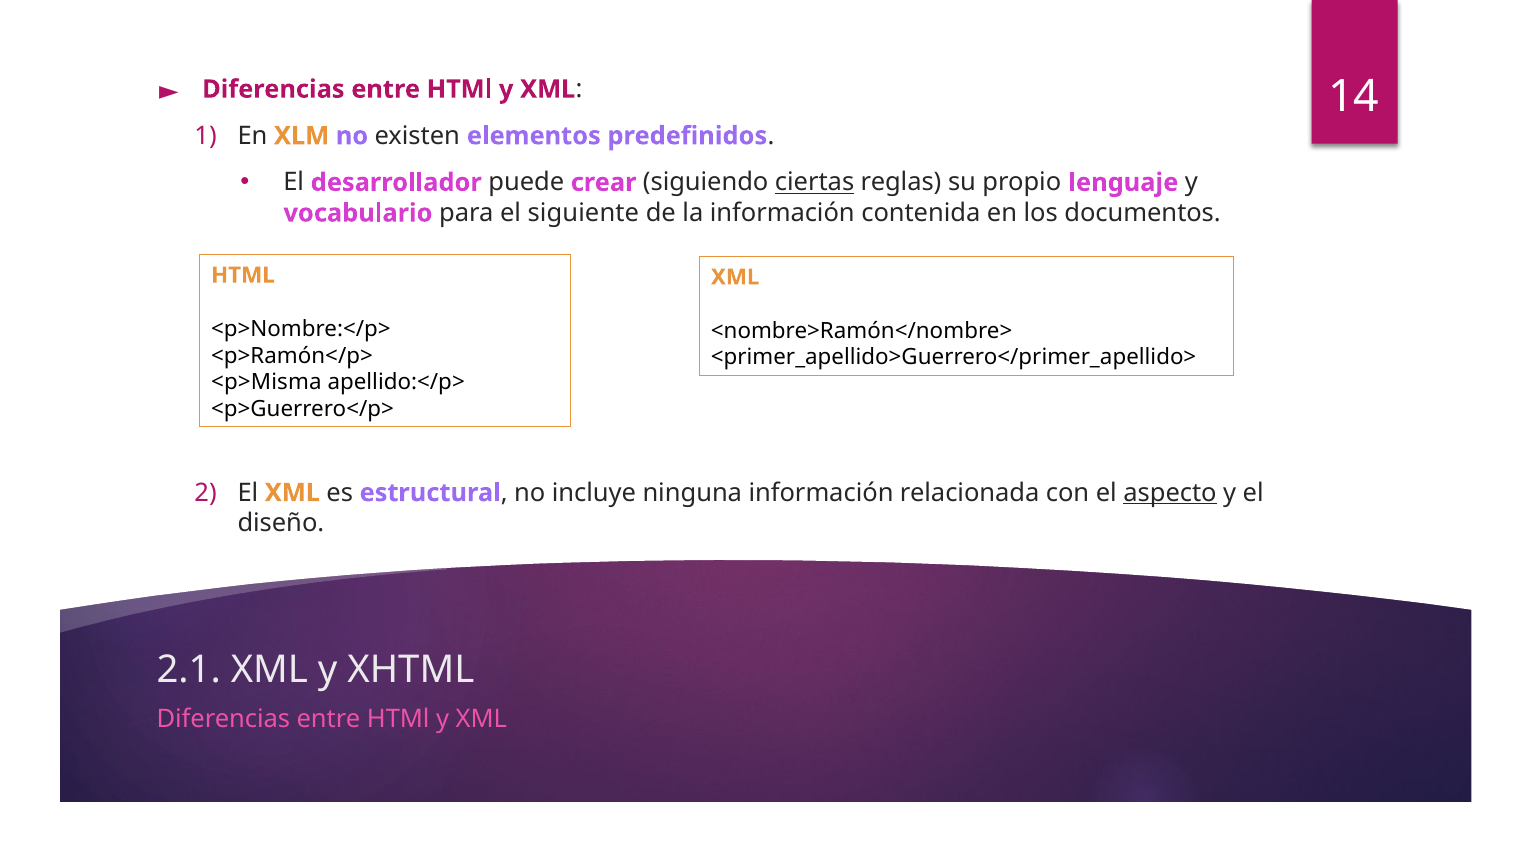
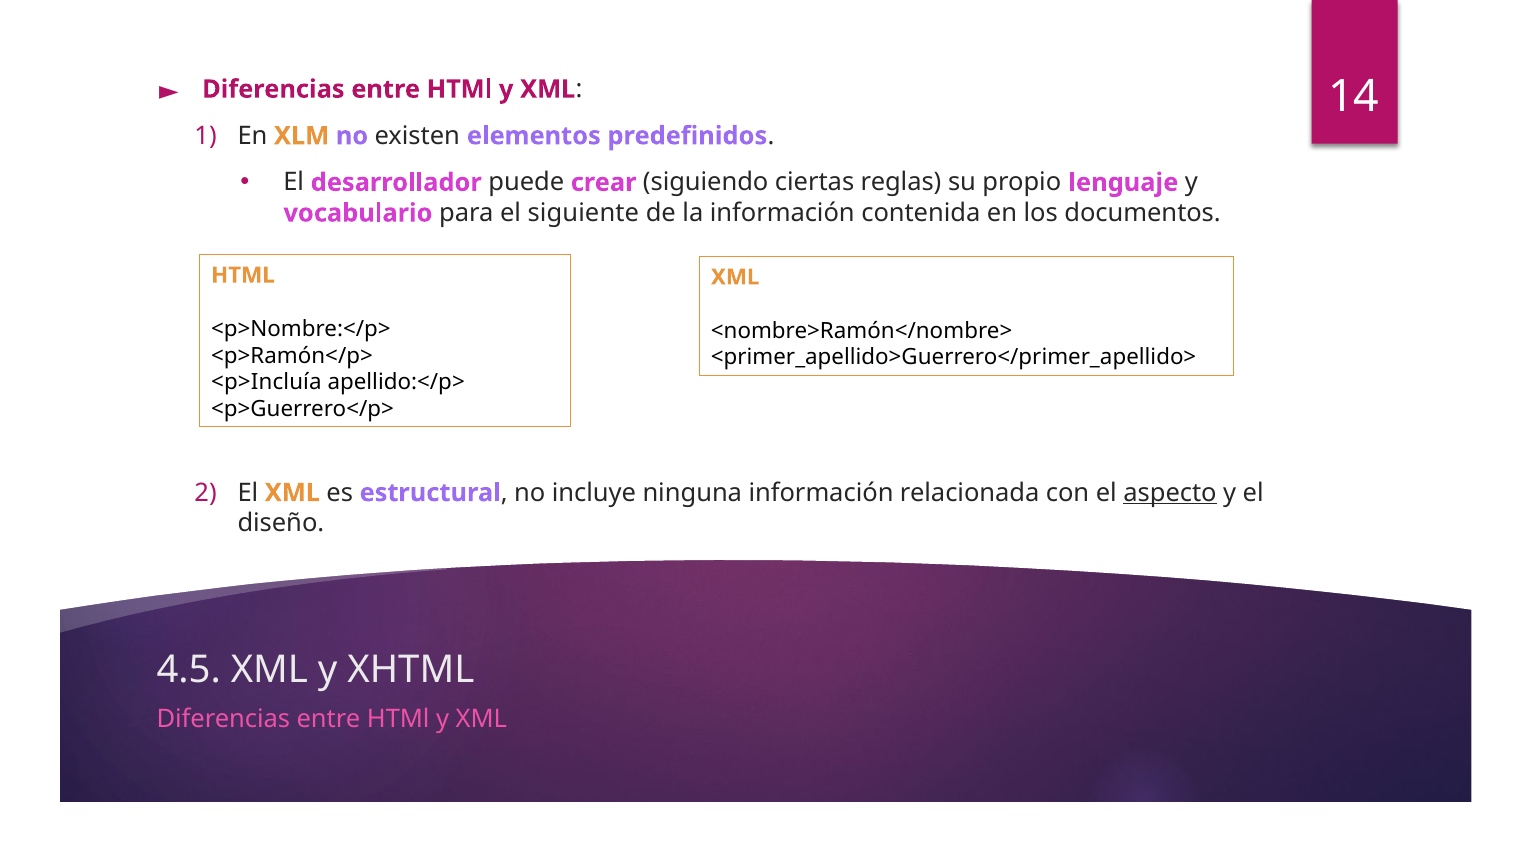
ciertas underline: present -> none (815, 182)
<p>Misma: <p>Misma -> <p>Incluía (266, 382)
2.1: 2.1 -> 4.5 (189, 670)
